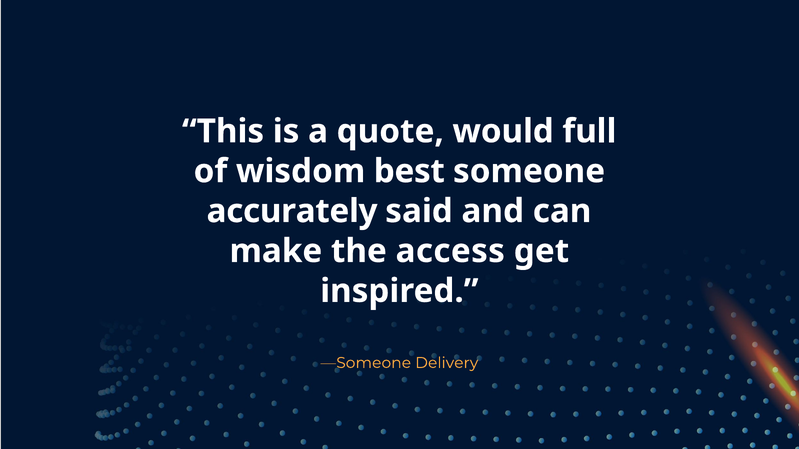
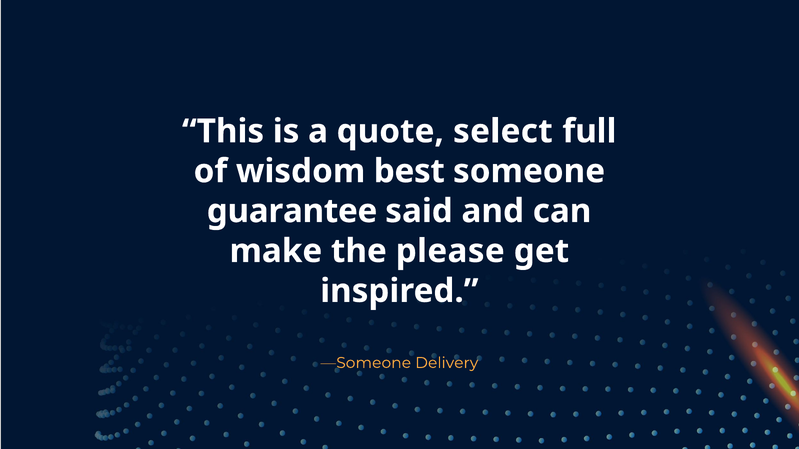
would: would -> select (503, 131)
accurately: accurately -> guarantee (292, 211)
access: access -> please (450, 251)
